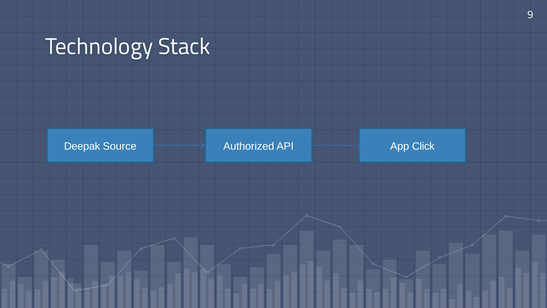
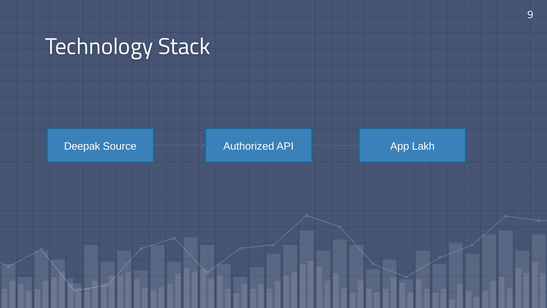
Click: Click -> Lakh (423, 146)
